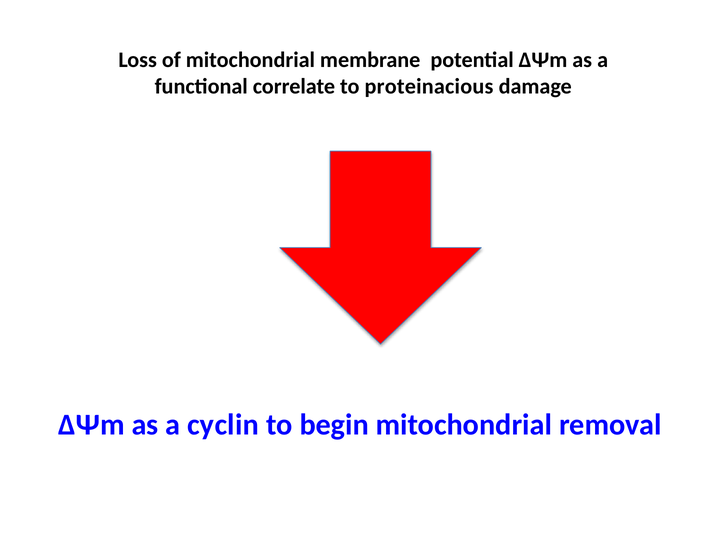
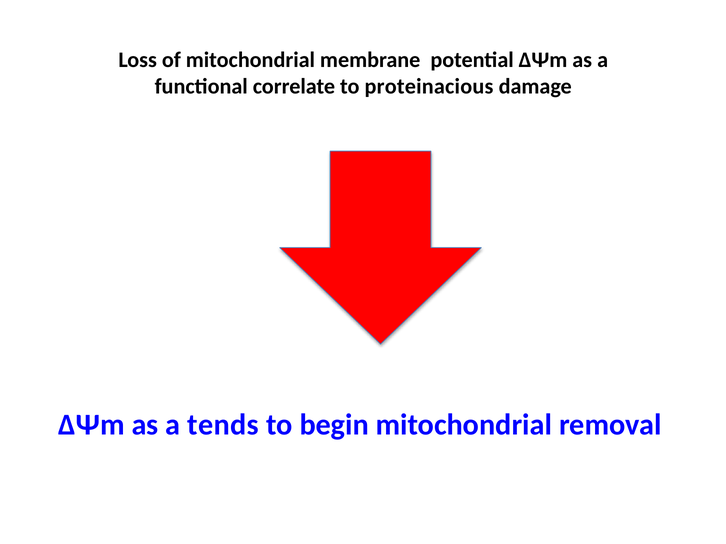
cyclin: cyclin -> tends (223, 425)
